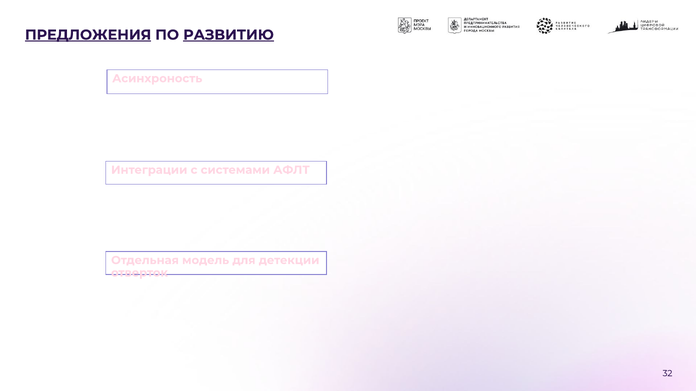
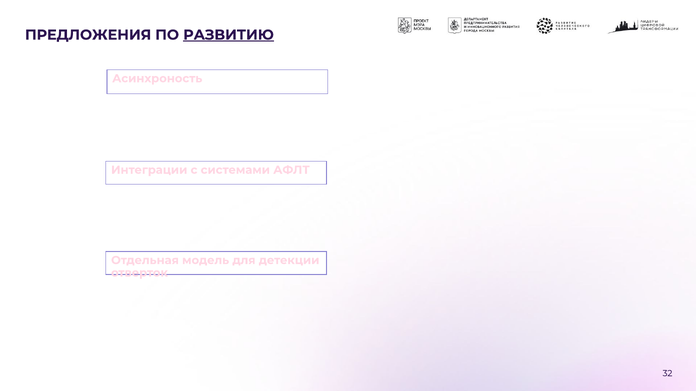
ПРЕДЛОЖЕНИЯ underline: present -> none (88, 35)
